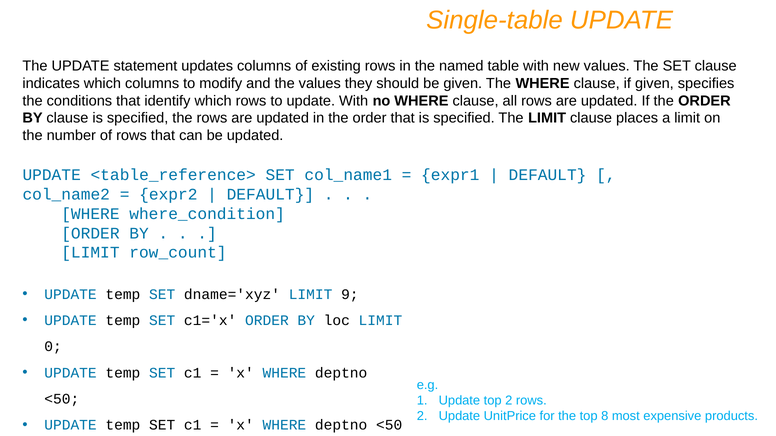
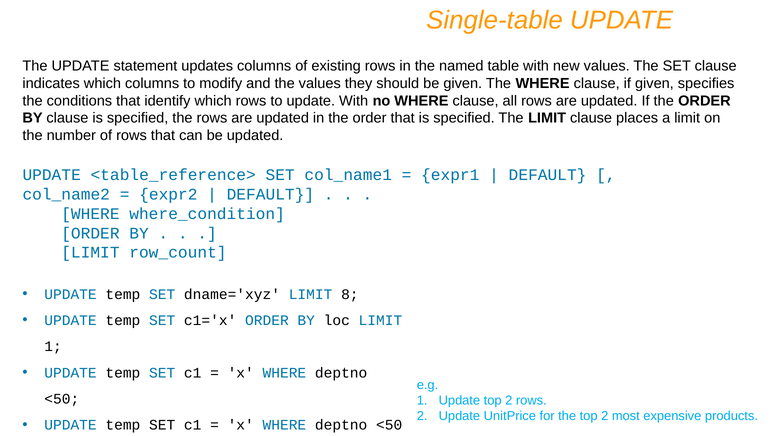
9: 9 -> 8 (350, 295)
0: 0 -> 1 (53, 347)
the top 8: 8 -> 2 (605, 417)
